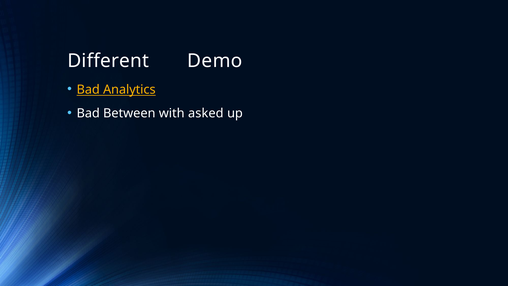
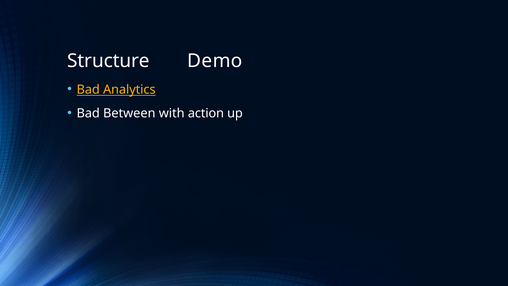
Different: Different -> Structure (108, 61)
asked: asked -> action (206, 113)
